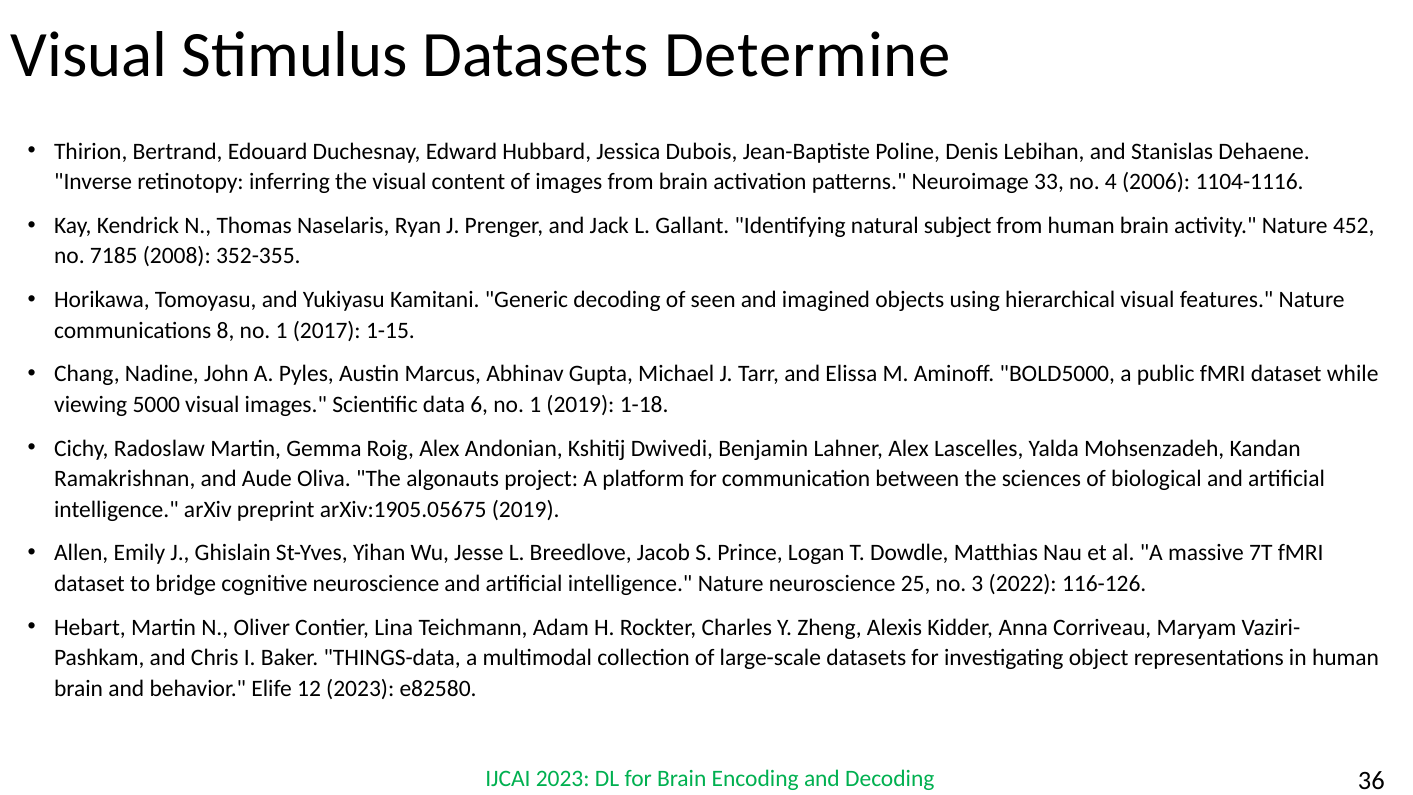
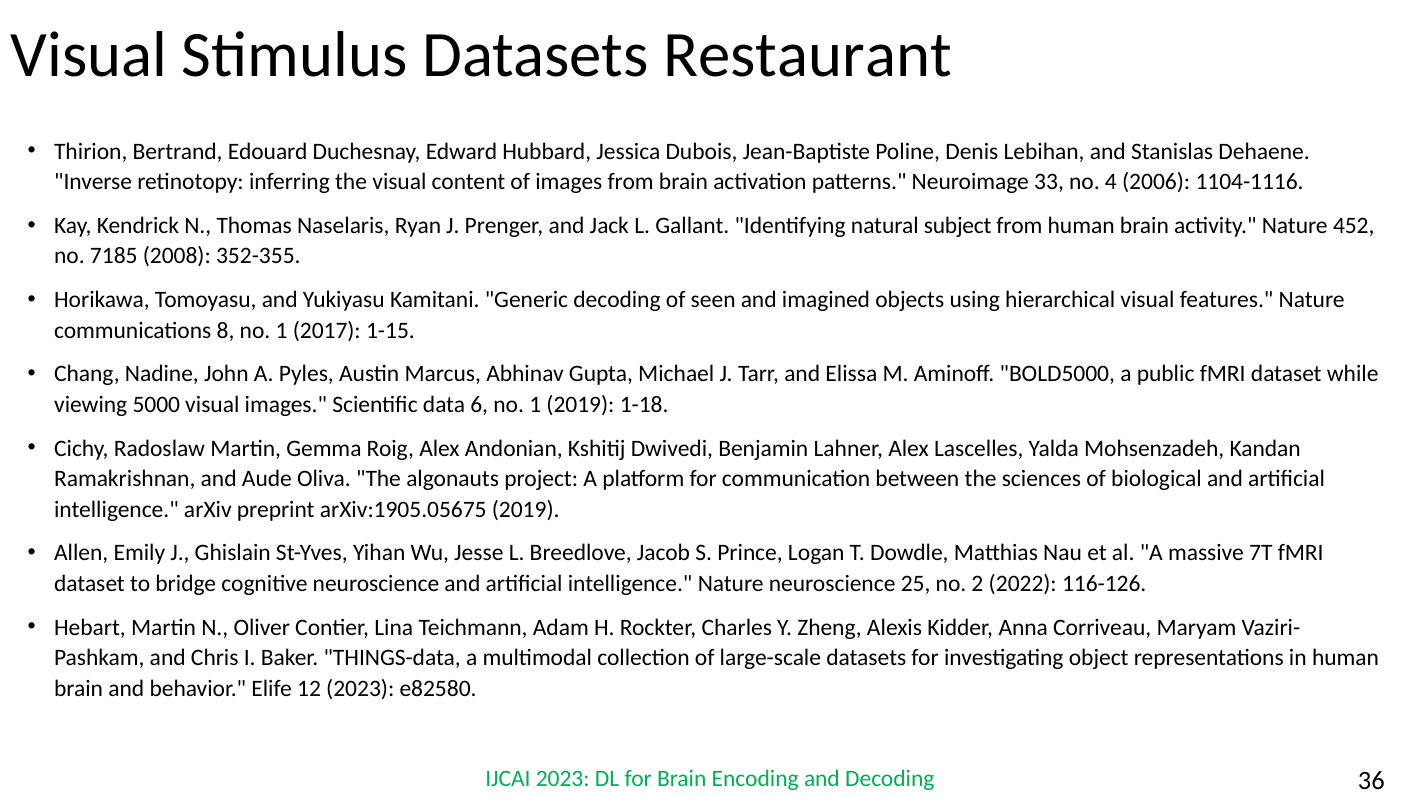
Determine: Determine -> Restaurant (808, 55)
3: 3 -> 2 (977, 583)
